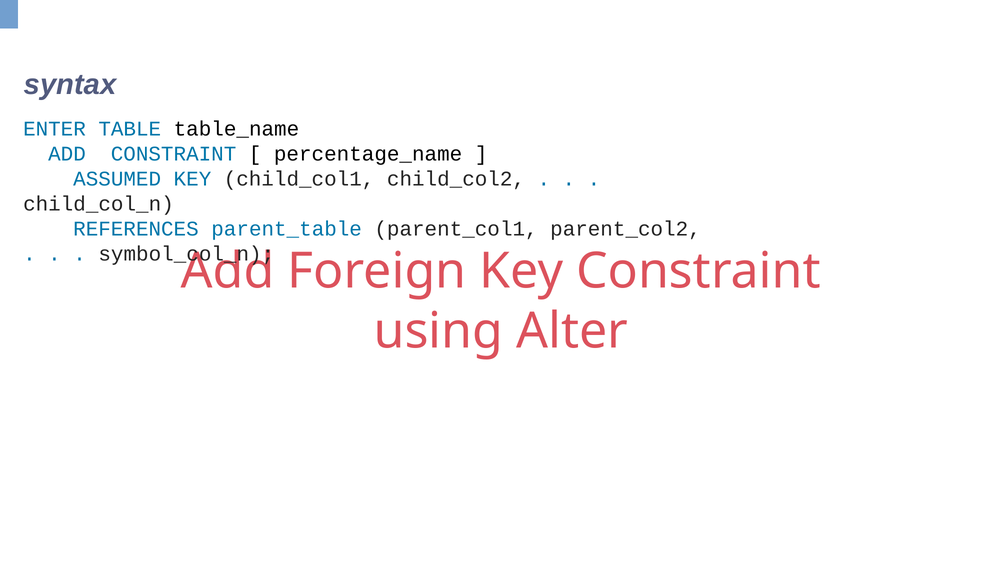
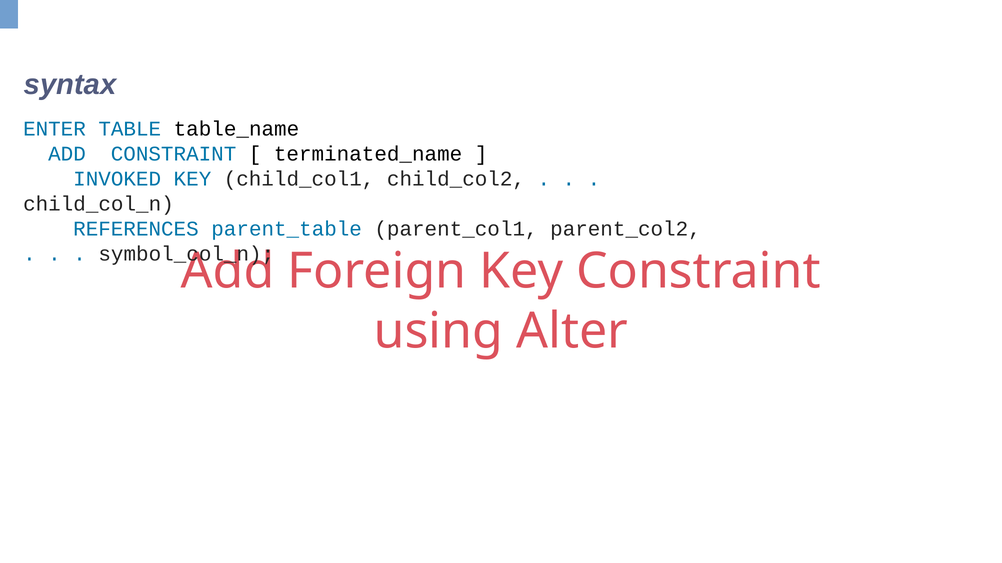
percentage_name: percentage_name -> terminated_name (368, 154)
ASSUMED: ASSUMED -> INVOKED (117, 179)
